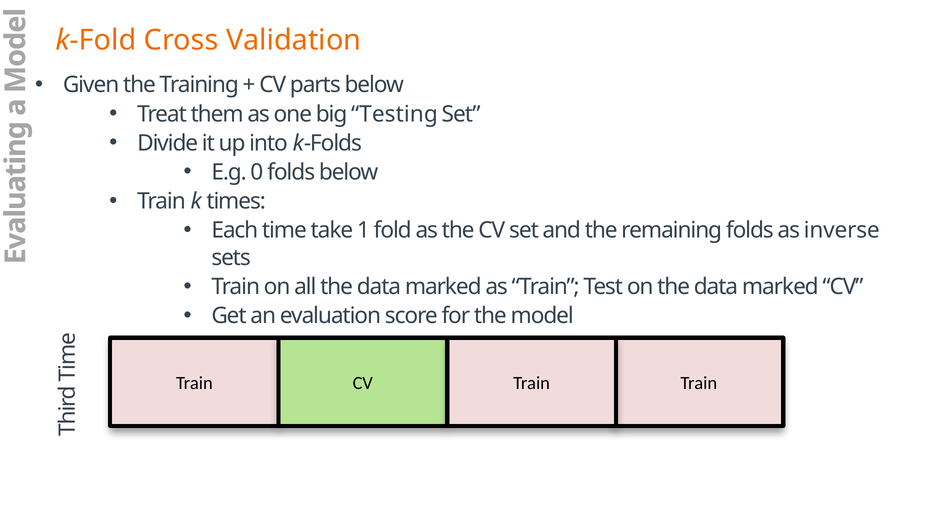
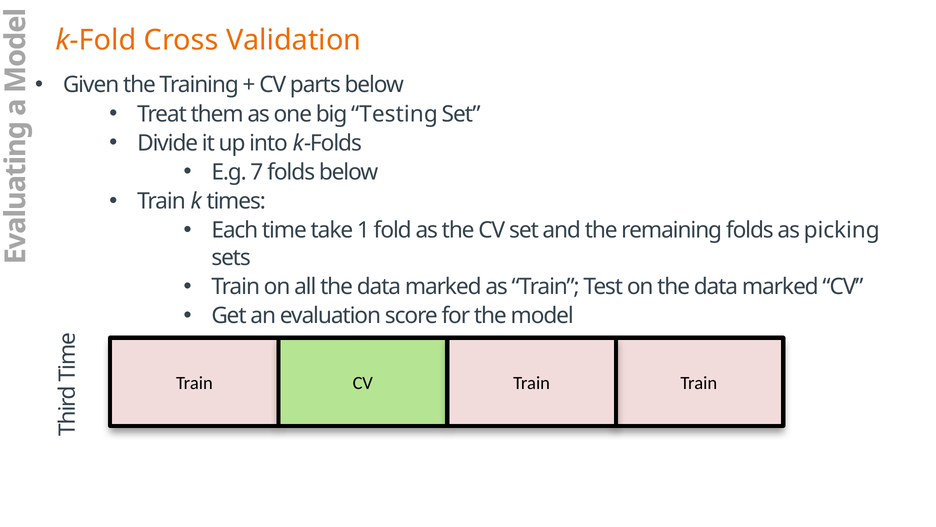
0: 0 -> 7 (257, 172)
inverse: inverse -> picking (842, 230)
